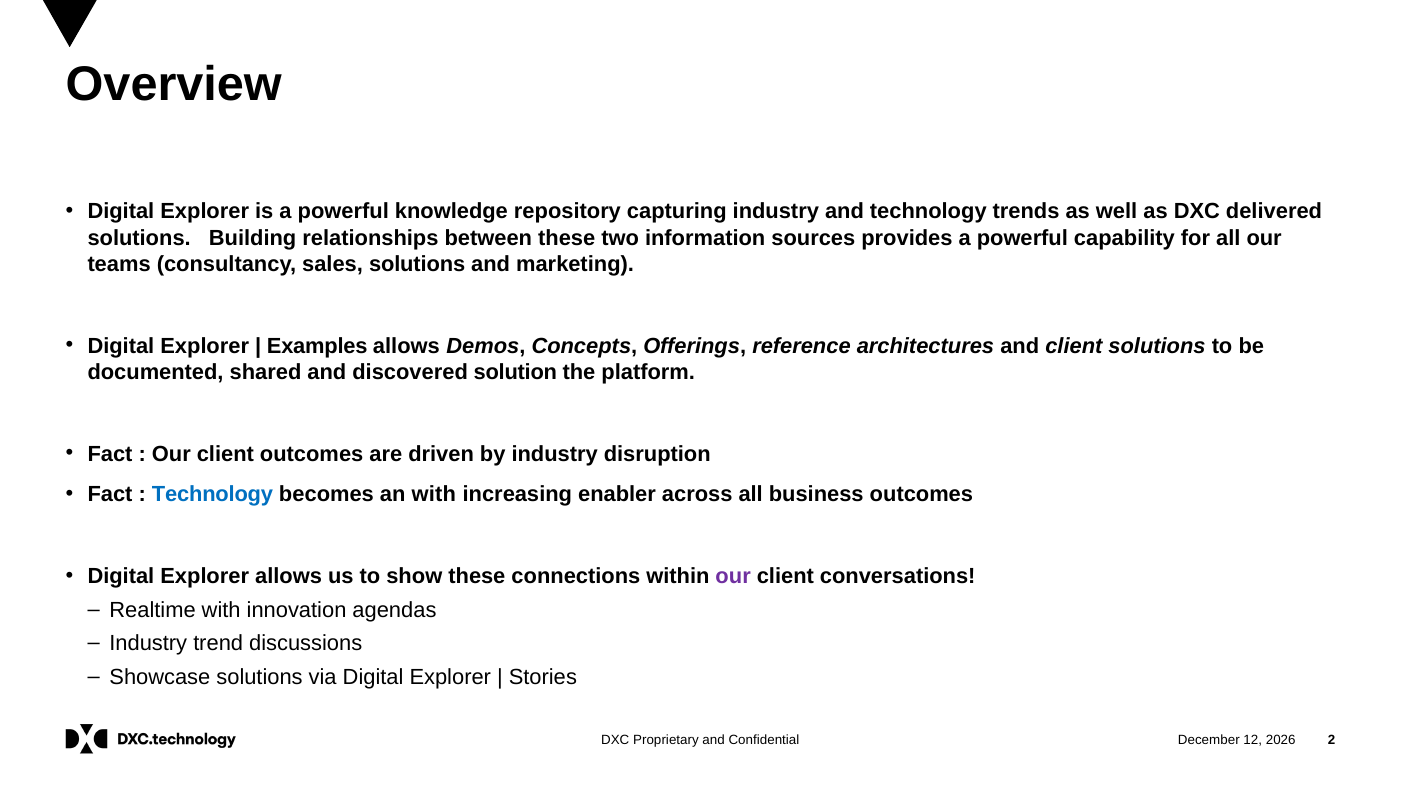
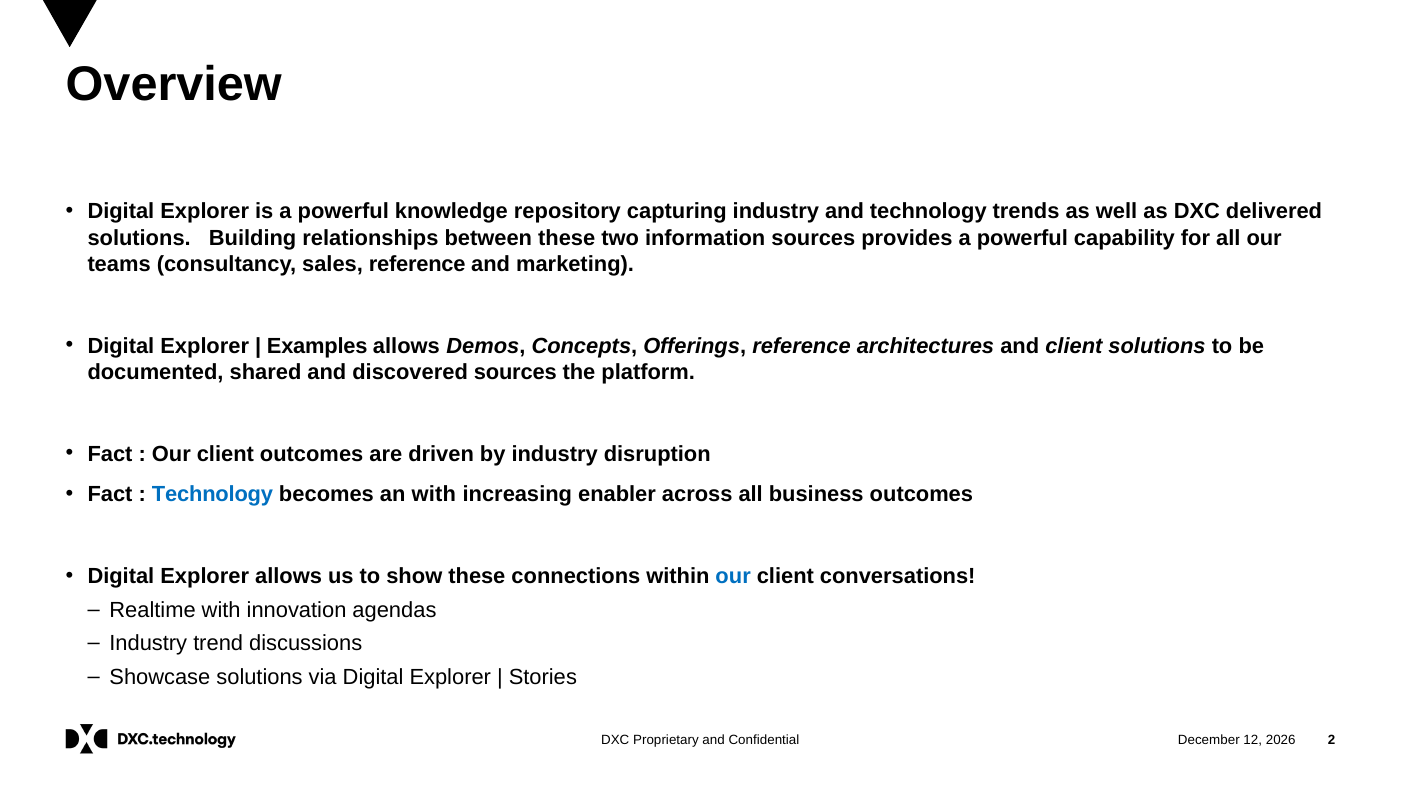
sales solutions: solutions -> reference (417, 264)
discovered solution: solution -> sources (515, 372)
our colour: purple -> blue (733, 576)
